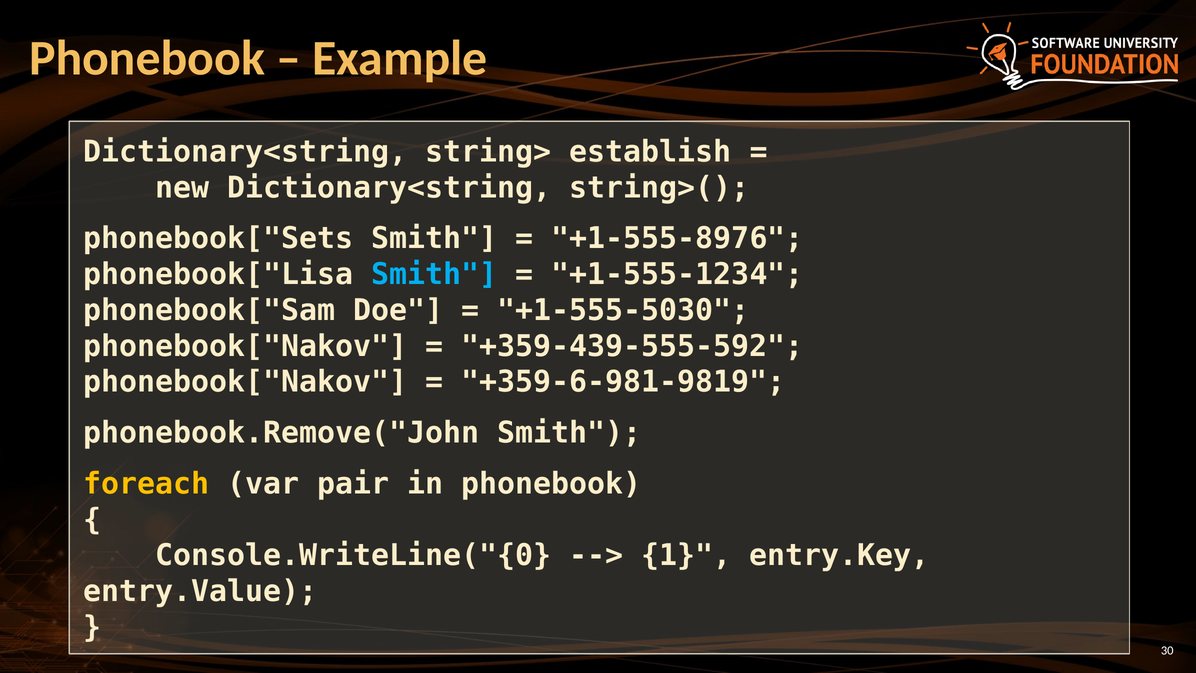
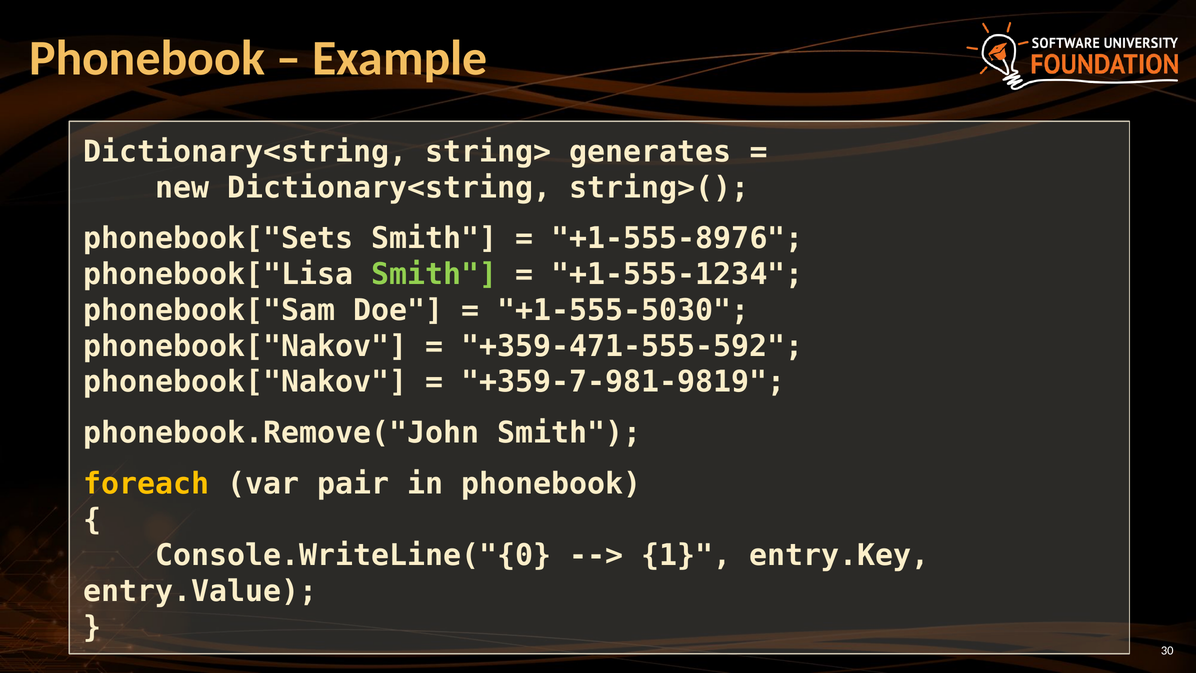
establish: establish -> generates (650, 152)
Smith colour: light blue -> light green (434, 274)
+359-439-555-592: +359-439-555-592 -> +359-471-555-592 (632, 346)
+359-6-981-9819: +359-6-981-9819 -> +359-7-981-9819 (623, 382)
